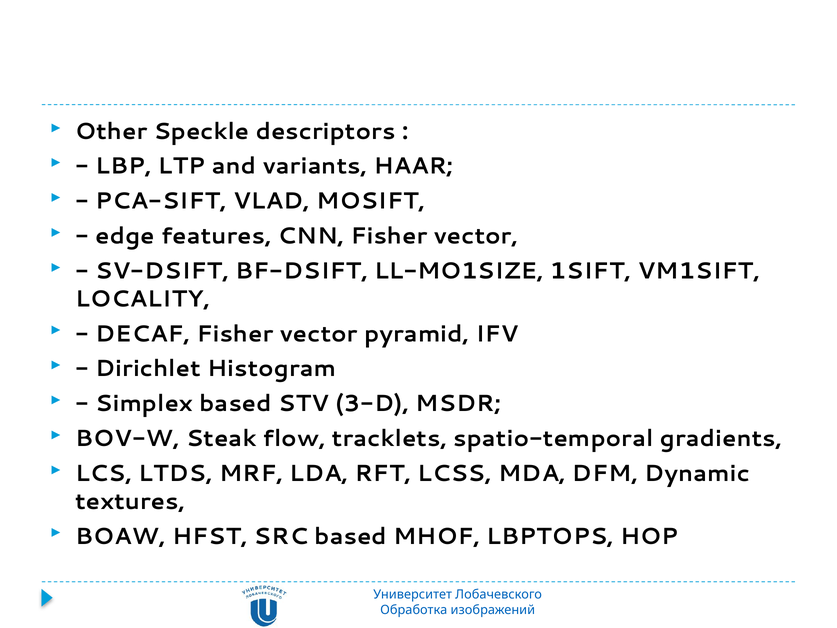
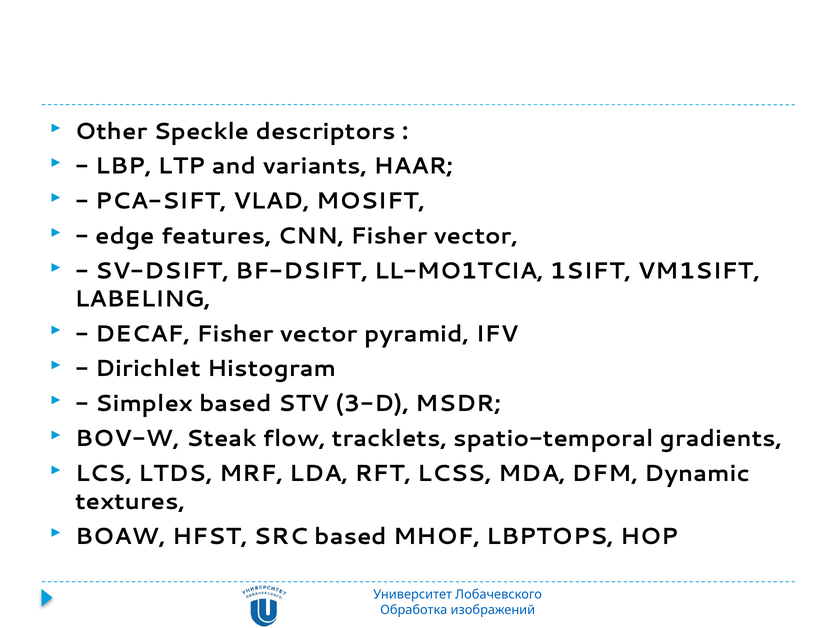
LL-MO1SIZE: LL-MO1SIZE -> LL-MO1TCIA (459, 271)
LOCALITY: LOCALITY -> LABELING (143, 299)
